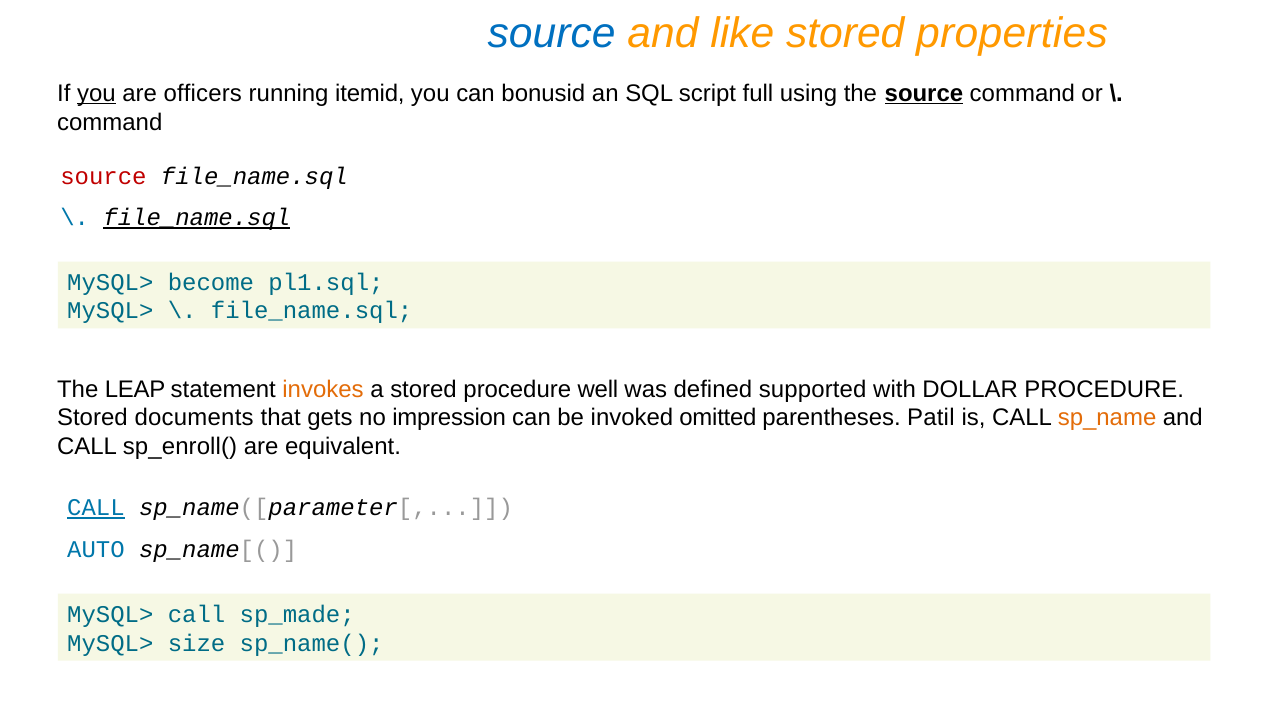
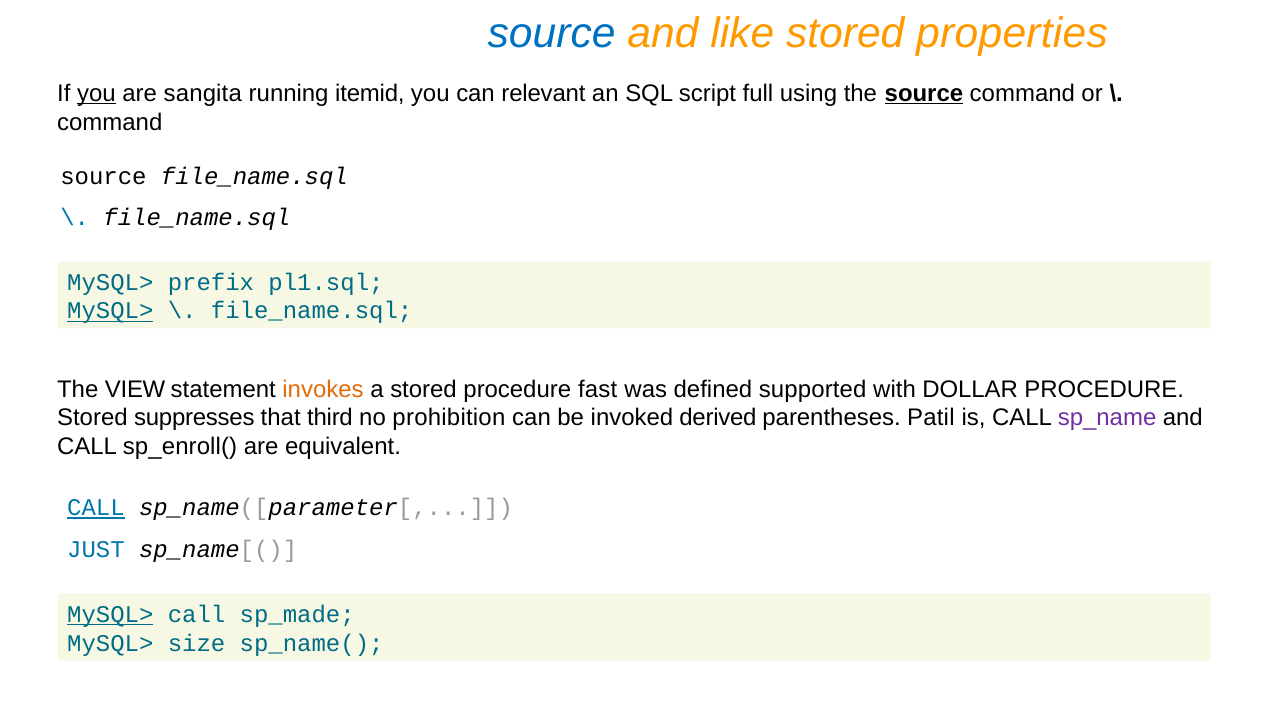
officers: officers -> sangita (203, 93)
bonusid: bonusid -> relevant (543, 93)
source colour: red -> black (103, 176)
file_name.sql underline: present -> none (197, 218)
become: become -> prefix (211, 282)
MySQL> underline: none -> present (110, 311)
LEAP: LEAP -> VIEW (135, 389)
well: well -> fast (598, 389)
documents: documents -> suppresses (194, 418)
gets: gets -> third (330, 418)
impression: impression -> prohibition (449, 418)
omitted: omitted -> derived (718, 418)
sp_name colour: orange -> purple (1107, 418)
AUTO: AUTO -> JUST (96, 549)
MySQL> underline: none -> present (110, 614)
